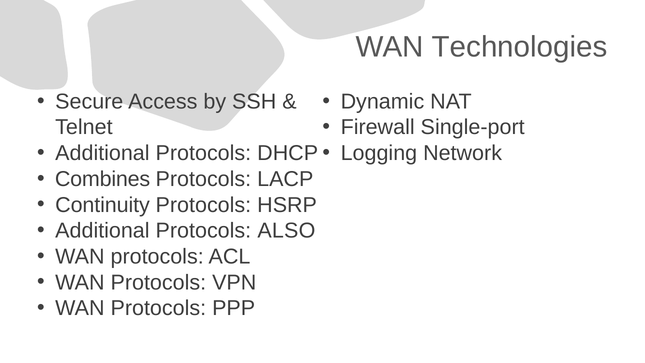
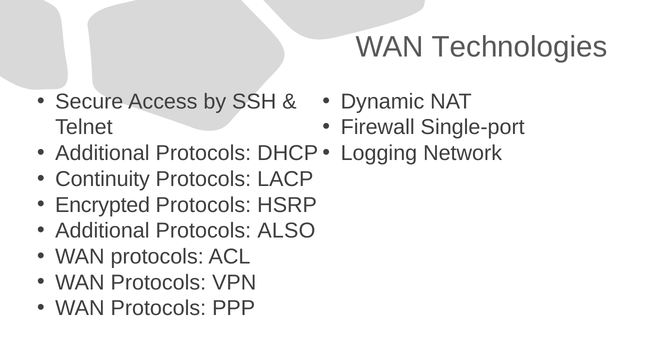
Combines: Combines -> Continuity (102, 179)
Continuity: Continuity -> Encrypted (103, 205)
